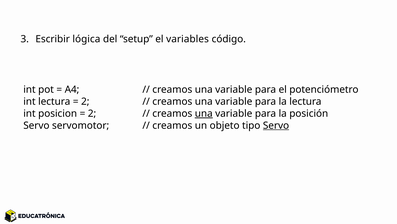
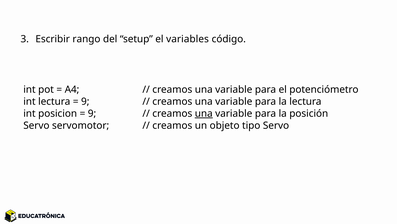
lógica: lógica -> rango (86, 39)
2: 2 -> 9 (85, 101)
2: 2 -> 9 (92, 113)
Servo underline: present -> none (276, 125)
